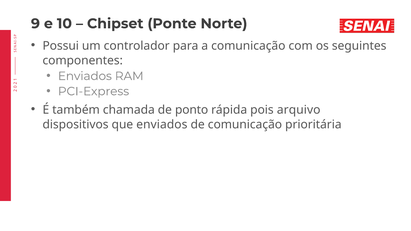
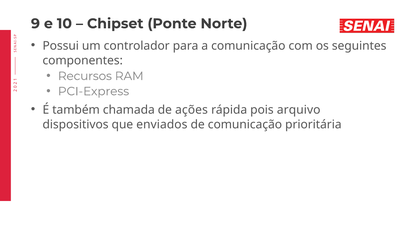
Enviados: Enviados -> Recursos (85, 76)
ponto: ponto -> ações (192, 110)
